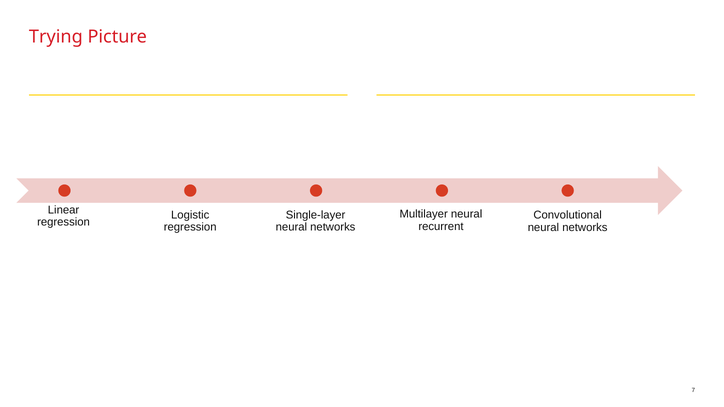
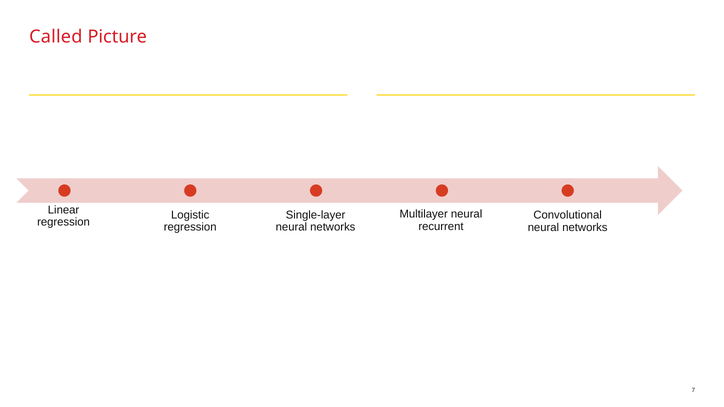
Trying: Trying -> Called (56, 37)
